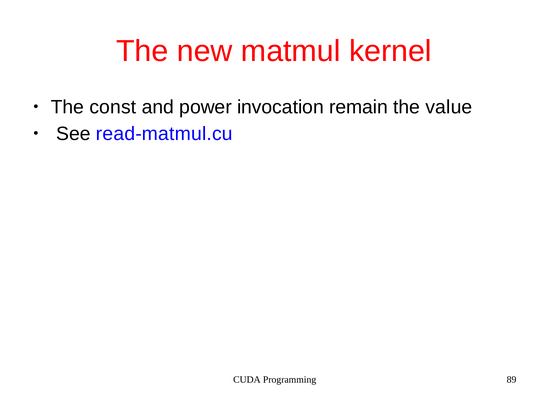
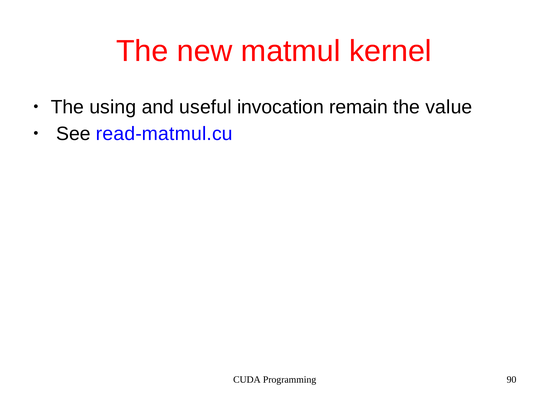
const: const -> using (113, 107)
power: power -> useful (205, 107)
89: 89 -> 90 (512, 380)
